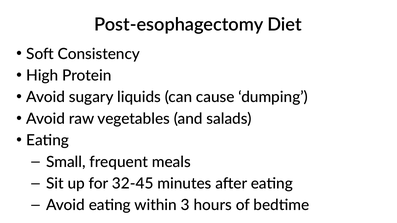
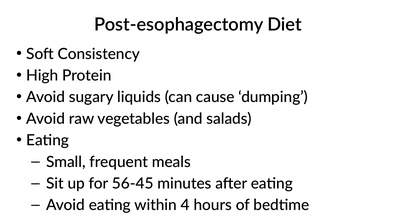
32-45: 32-45 -> 56-45 (133, 184)
3: 3 -> 4 (185, 205)
